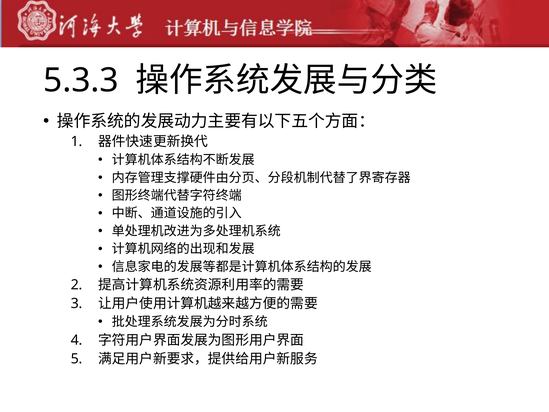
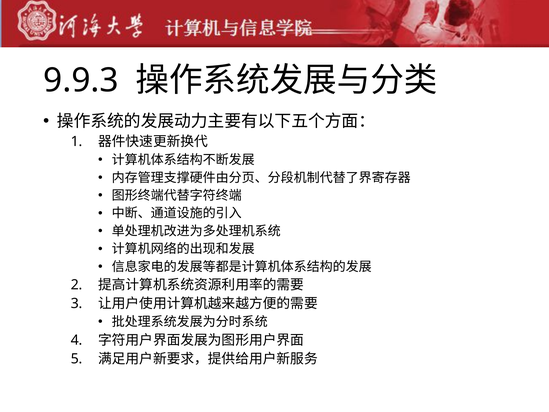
5.3.3: 5.3.3 -> 9.9.3 (81, 80)
